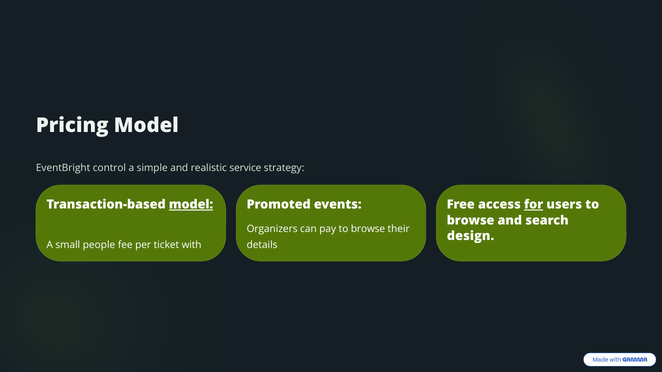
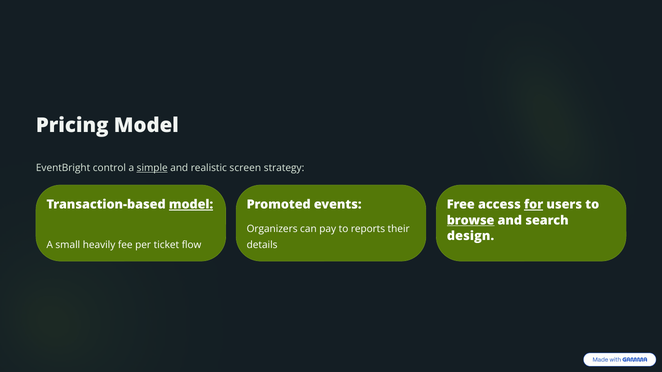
simple underline: none -> present (152, 168)
service: service -> screen (245, 168)
browse underline: none -> present (471, 221)
pay to browse: browse -> reports (368, 229)
people: people -> heavily (99, 245)
with: with -> flow (192, 245)
